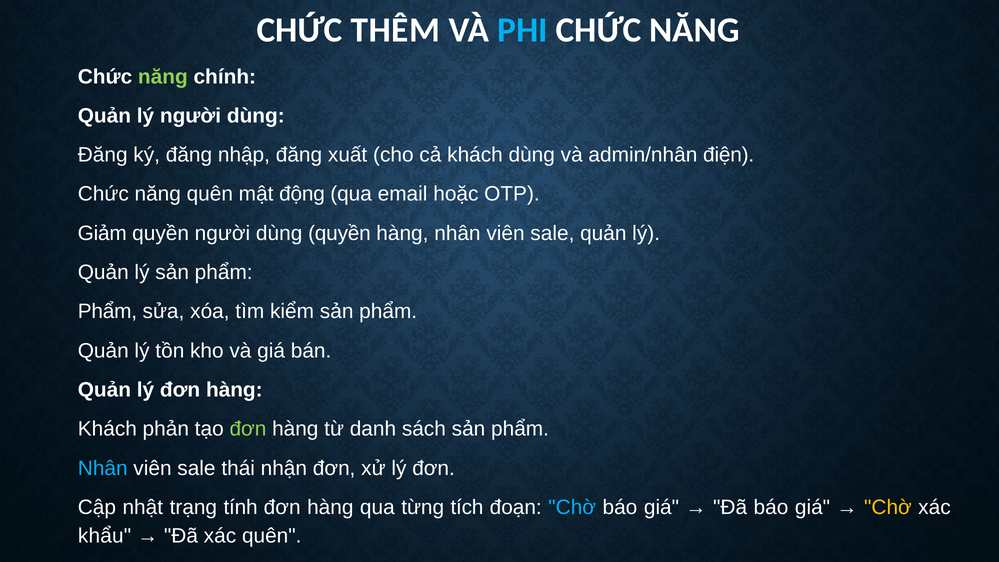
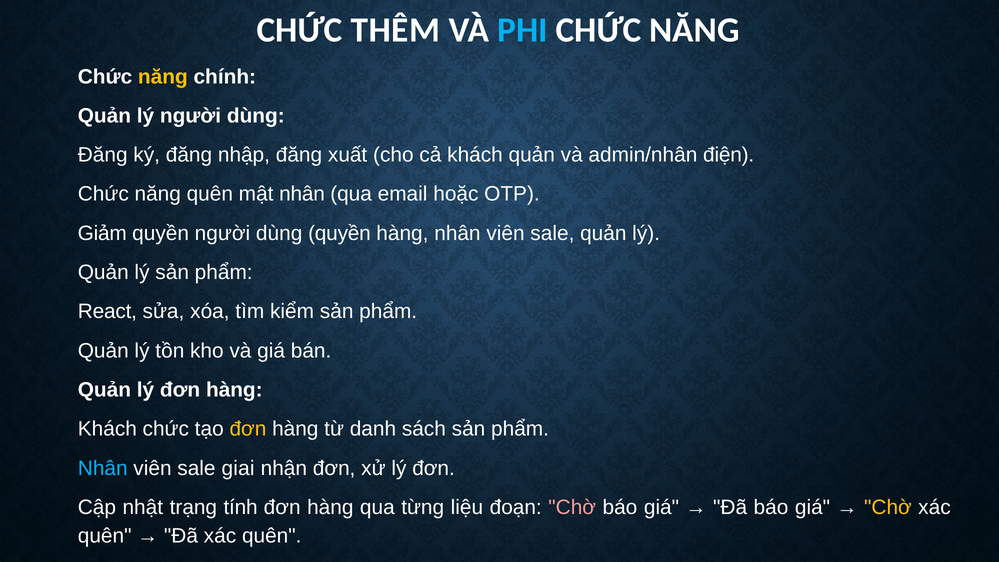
năng colour: light green -> yellow (163, 77)
khách dùng: dùng -> quản (532, 155)
mật động: động -> nhân (302, 194)
Phẩm: Phẩm -> React (107, 311)
Khách phản: phản -> chức (166, 429)
đơn colour: light green -> yellow (248, 429)
thái: thái -> giai (238, 468)
tích: tích -> liệu (467, 507)
Chờ colour: light blue -> pink (572, 507)
khẩu: khẩu -> quên (105, 536)
